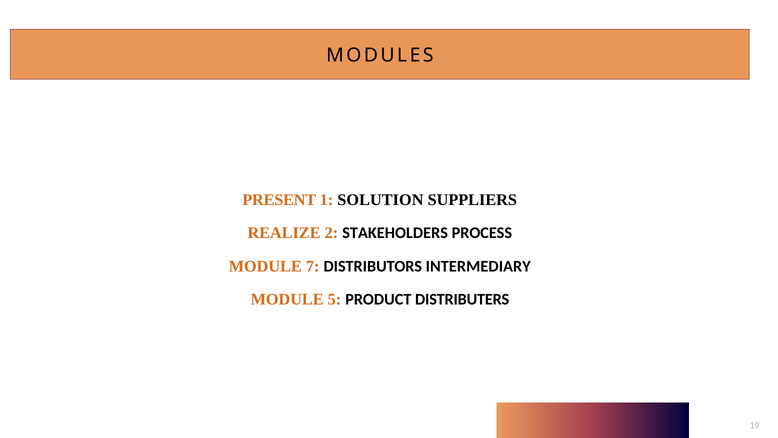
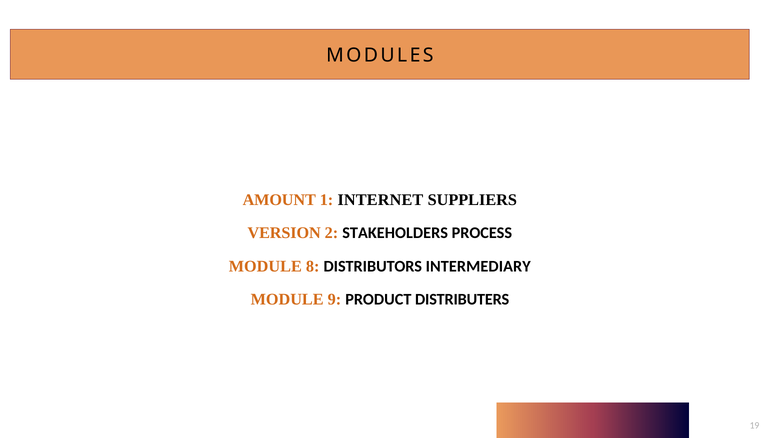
PRESENT: PRESENT -> AMOUNT (279, 200)
SOLUTION: SOLUTION -> INTERNET (380, 200)
REALIZE: REALIZE -> VERSION (284, 233)
7: 7 -> 8 (313, 266)
5: 5 -> 9 (334, 299)
